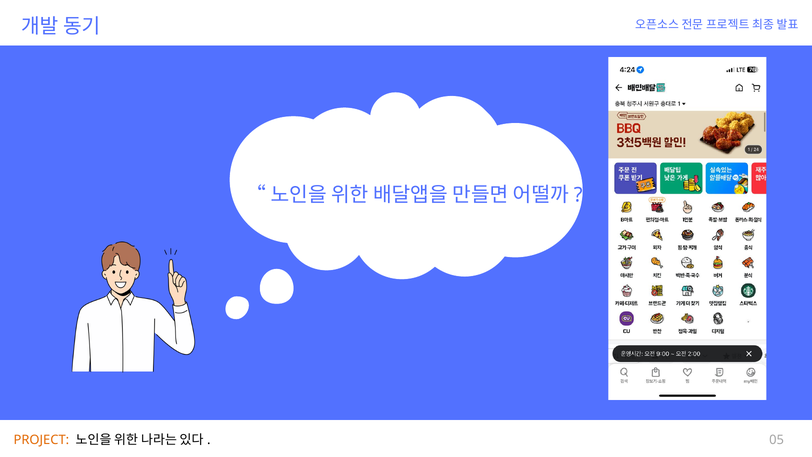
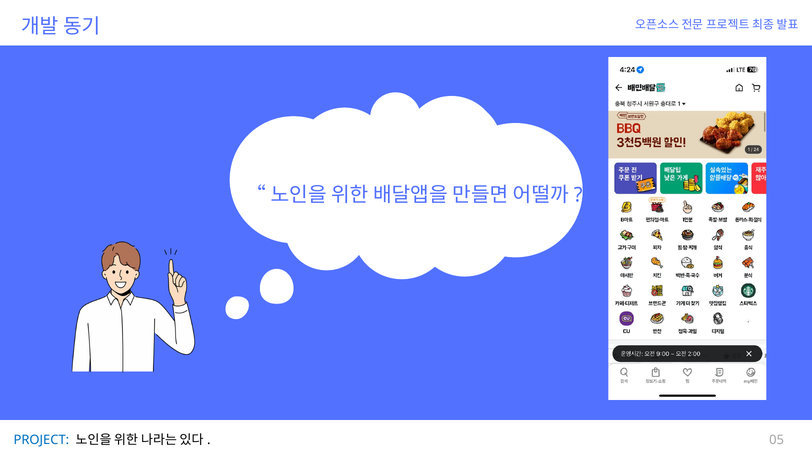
PROJECT colour: orange -> blue (41, 439)
